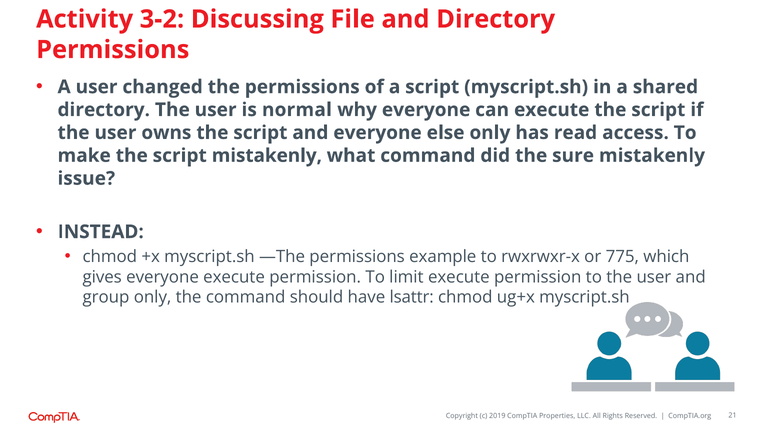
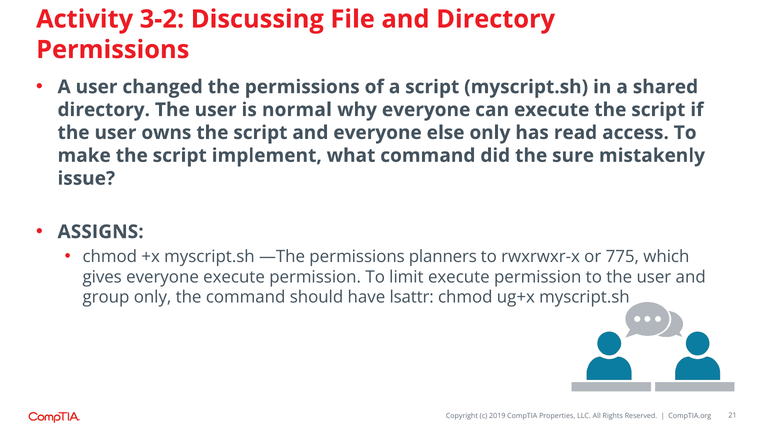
script mistakenly: mistakenly -> implement (267, 155)
INSTEAD: INSTEAD -> ASSIGNS (101, 232)
example: example -> planners (443, 256)
